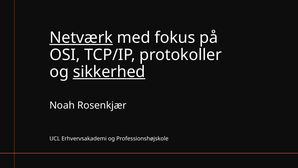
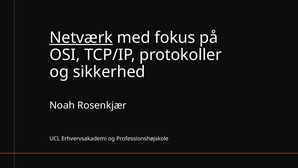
sikkerhed underline: present -> none (109, 72)
